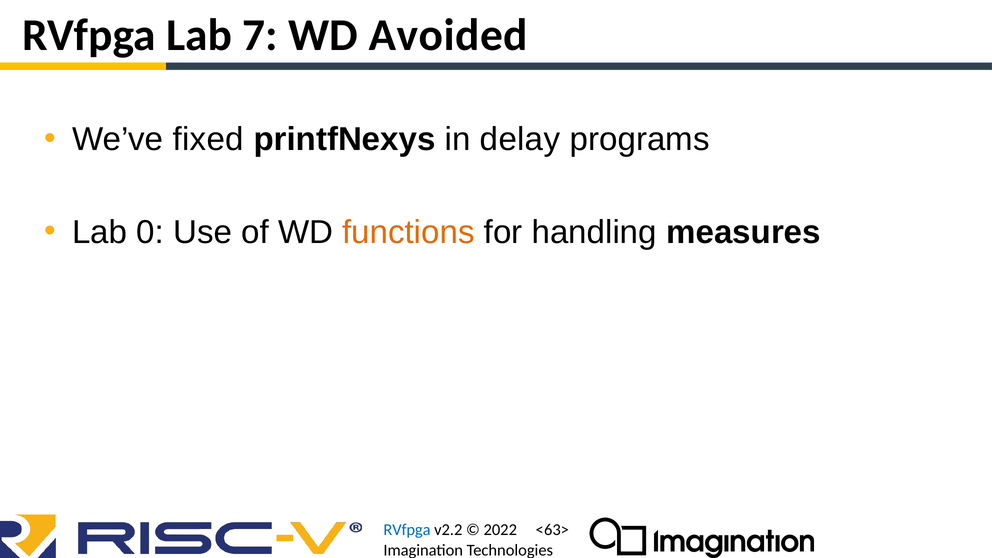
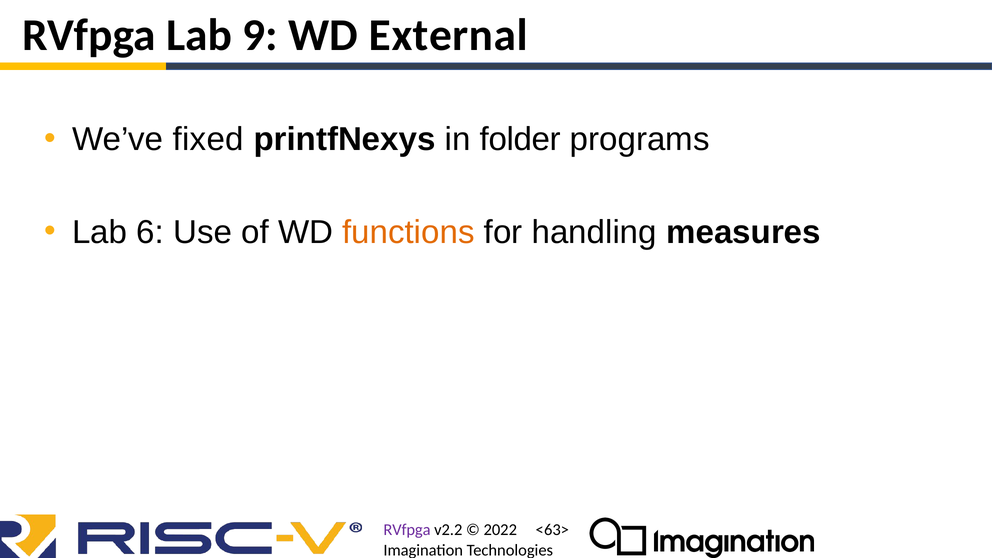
7: 7 -> 9 (260, 35)
Avoided: Avoided -> External (448, 35)
delay: delay -> folder (520, 139)
0: 0 -> 6 (150, 232)
RVfpga colour: blue -> purple (407, 530)
